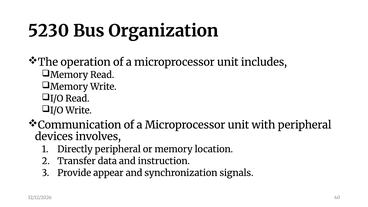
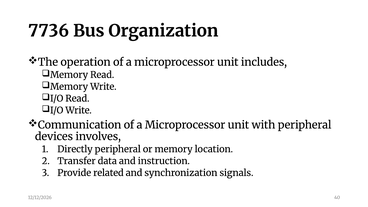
5230: 5230 -> 7736 (48, 31)
appear: appear -> related (108, 173)
